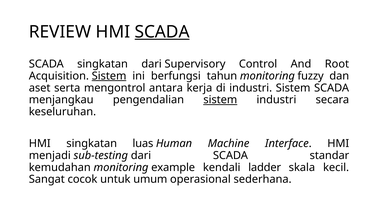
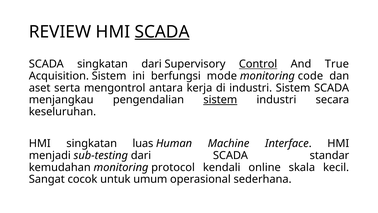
Control underline: none -> present (258, 64)
Root: Root -> True (337, 64)
Sistem underline: present -> none (109, 76)
tahun: tahun -> mode (222, 76)
fuzzy: fuzzy -> code (310, 76)
example: example -> protocol (173, 167)
ladder: ladder -> online (265, 167)
